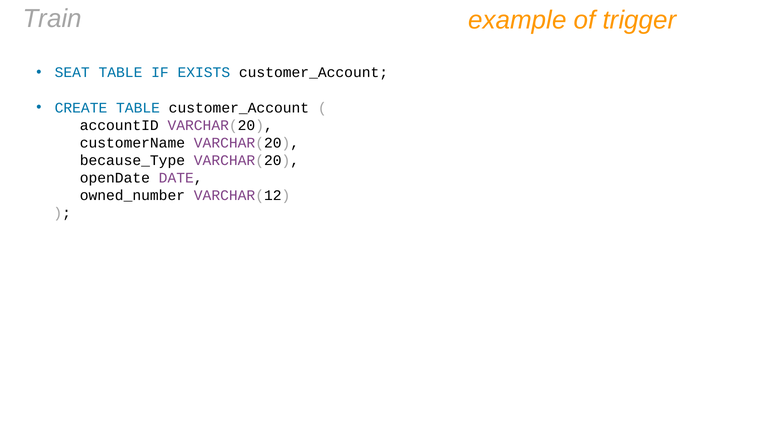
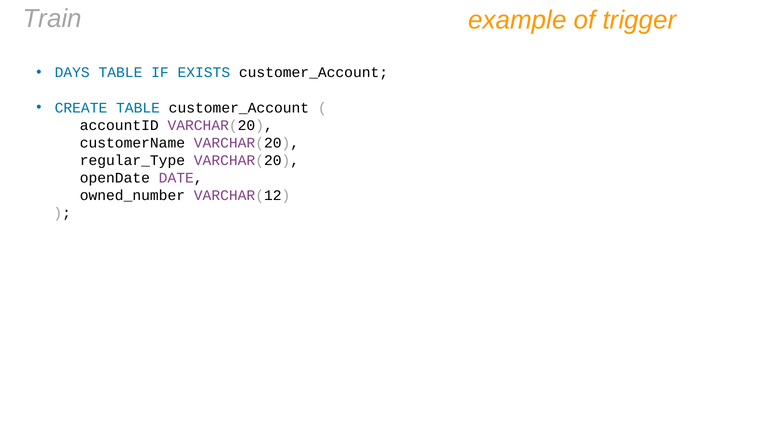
SEAT: SEAT -> DAYS (72, 73)
because_Type: because_Type -> regular_Type (132, 160)
